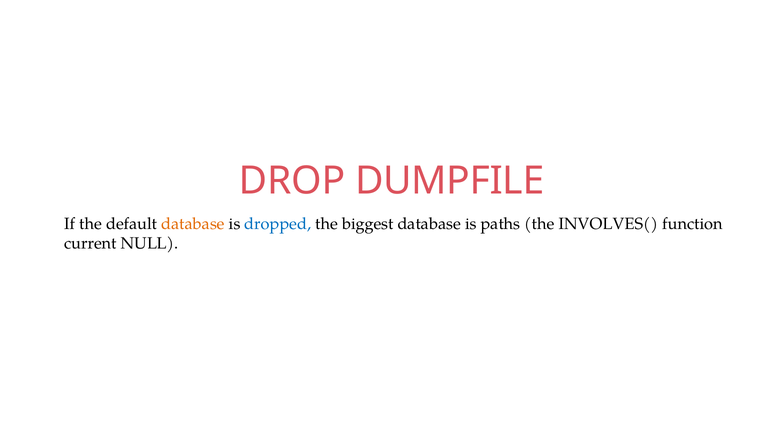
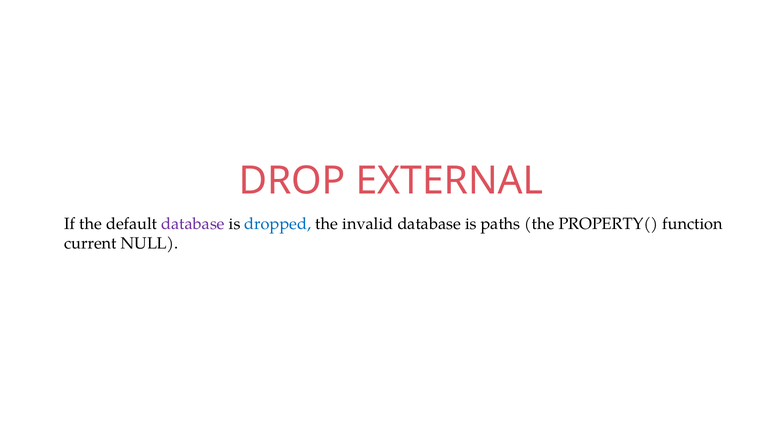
DUMPFILE: DUMPFILE -> EXTERNAL (449, 181)
database colour: orange -> purple (193, 224)
biggest: biggest -> invalid (368, 224)
INVOLVES(: INVOLVES( -> PROPERTY( (608, 224)
